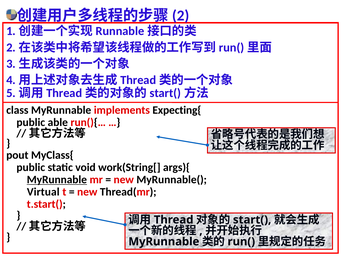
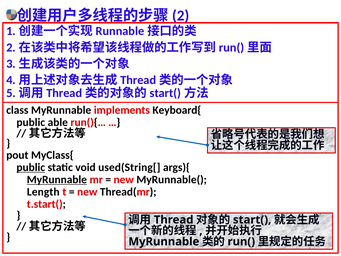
Expecting{: Expecting{ -> Keyboard{ (177, 110)
public underline: none -> present (31, 167)
work(String[: work(String[ -> used(String[ (129, 167)
Virtual: Virtual -> Length (43, 192)
